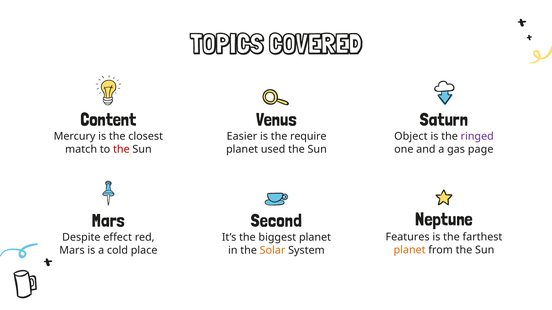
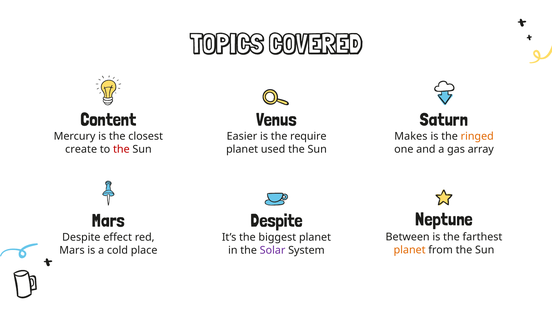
Object: Object -> Makes (411, 137)
ringed colour: purple -> orange (477, 137)
match: match -> create (81, 149)
page: page -> array (481, 149)
Second: Second -> Despite (277, 221)
Features: Features -> Between (408, 237)
Solar colour: orange -> purple (273, 251)
